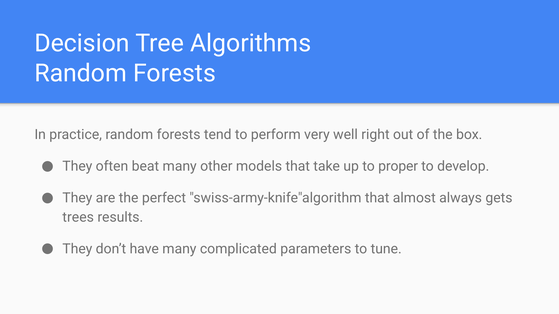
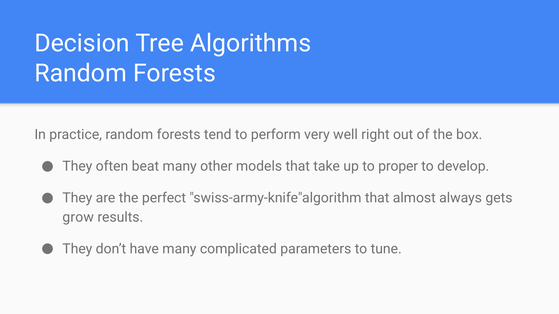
trees: trees -> grow (78, 217)
